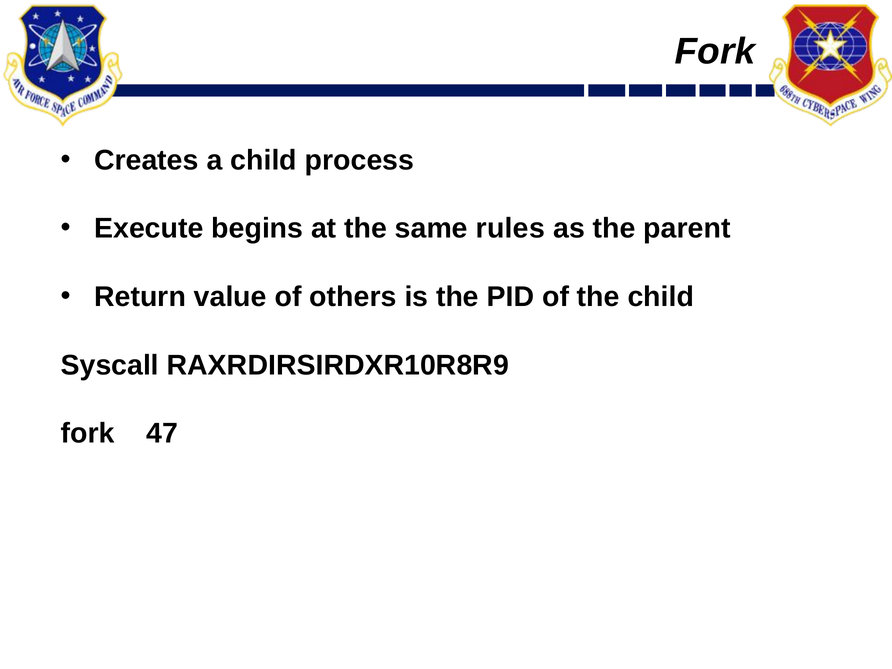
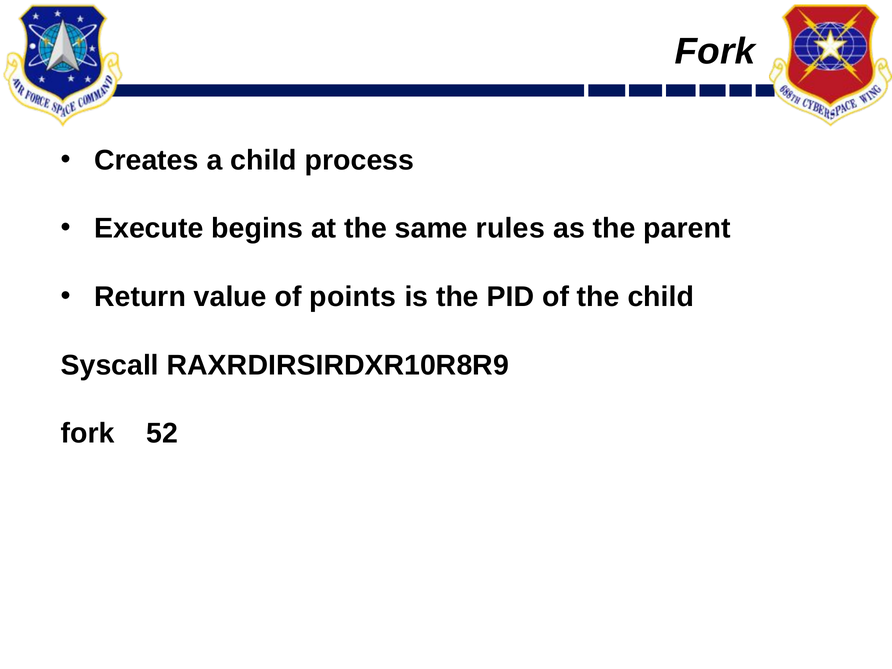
others: others -> points (353, 297)
47: 47 -> 52 (162, 433)
